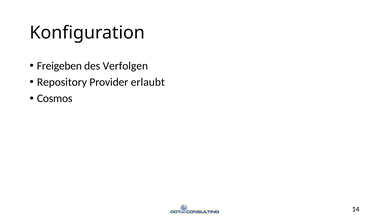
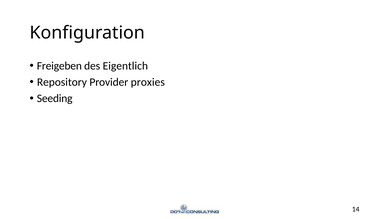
Verfolgen: Verfolgen -> Eigentlich (125, 66)
erlaubt: erlaubt -> proxies (148, 82)
Cosmos: Cosmos -> Seeding (55, 98)
